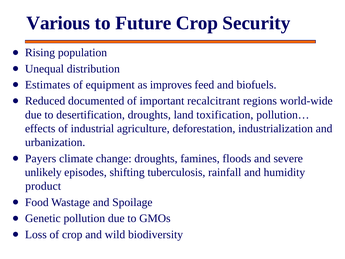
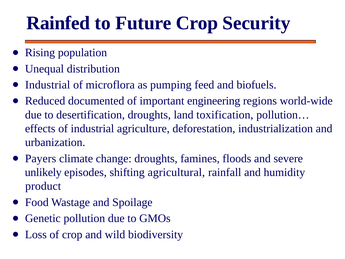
Various: Various -> Rainfed (58, 23)
Estimates: Estimates -> Industrial (48, 85)
equipment: equipment -> microflora (110, 85)
improves: improves -> pumping (171, 85)
recalcitrant: recalcitrant -> engineering (214, 101)
tuberculosis: tuberculosis -> agricultural (176, 172)
